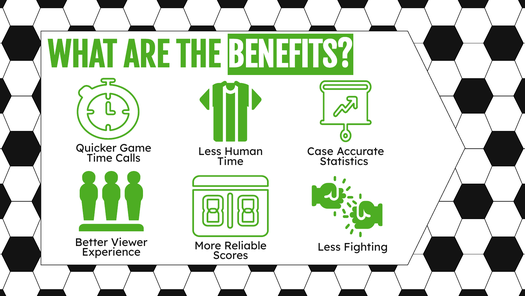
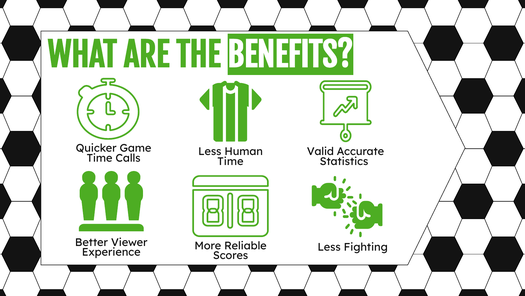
Case: Case -> Valid (320, 151)
